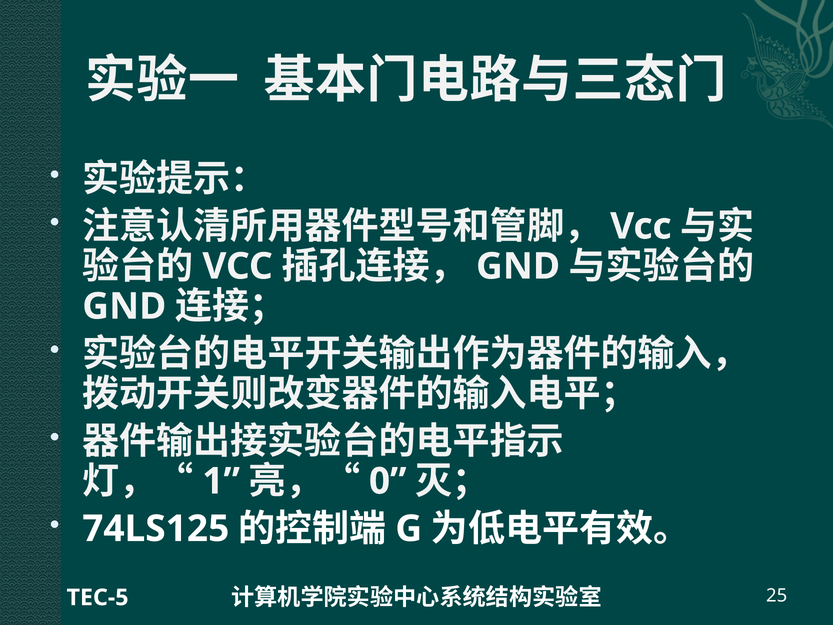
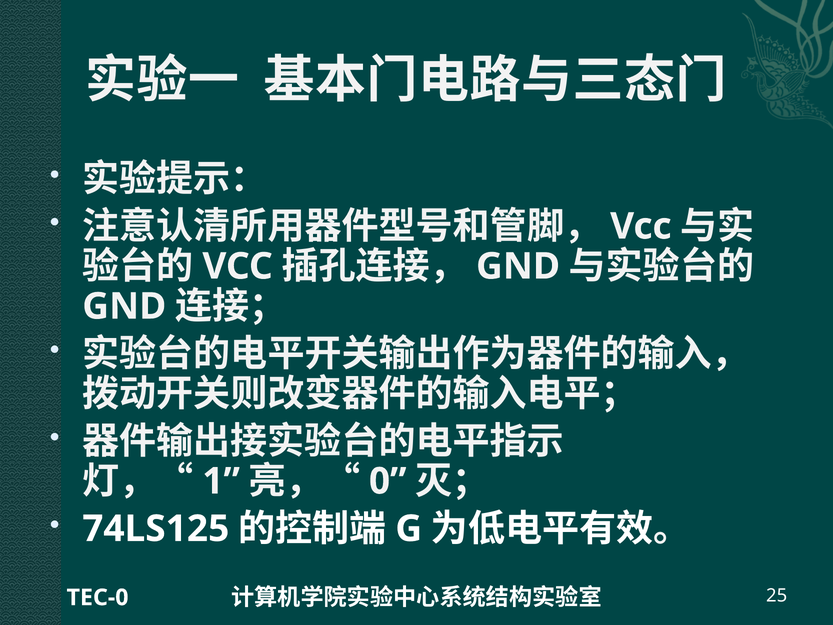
TEC-5: TEC-5 -> TEC-0 (98, 597)
